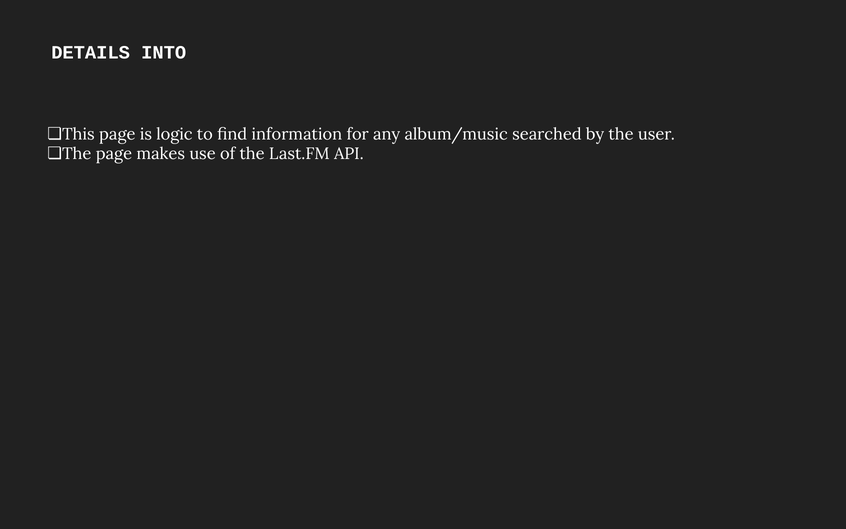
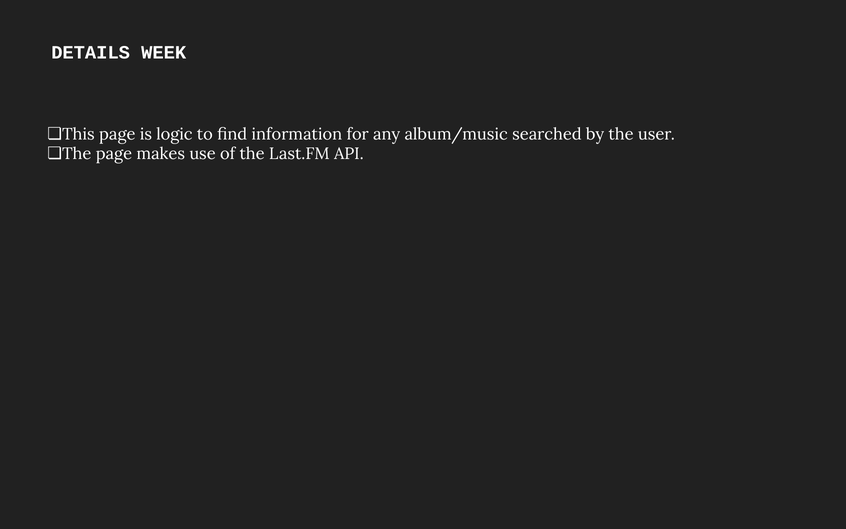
INTO: INTO -> WEEK (164, 52)
